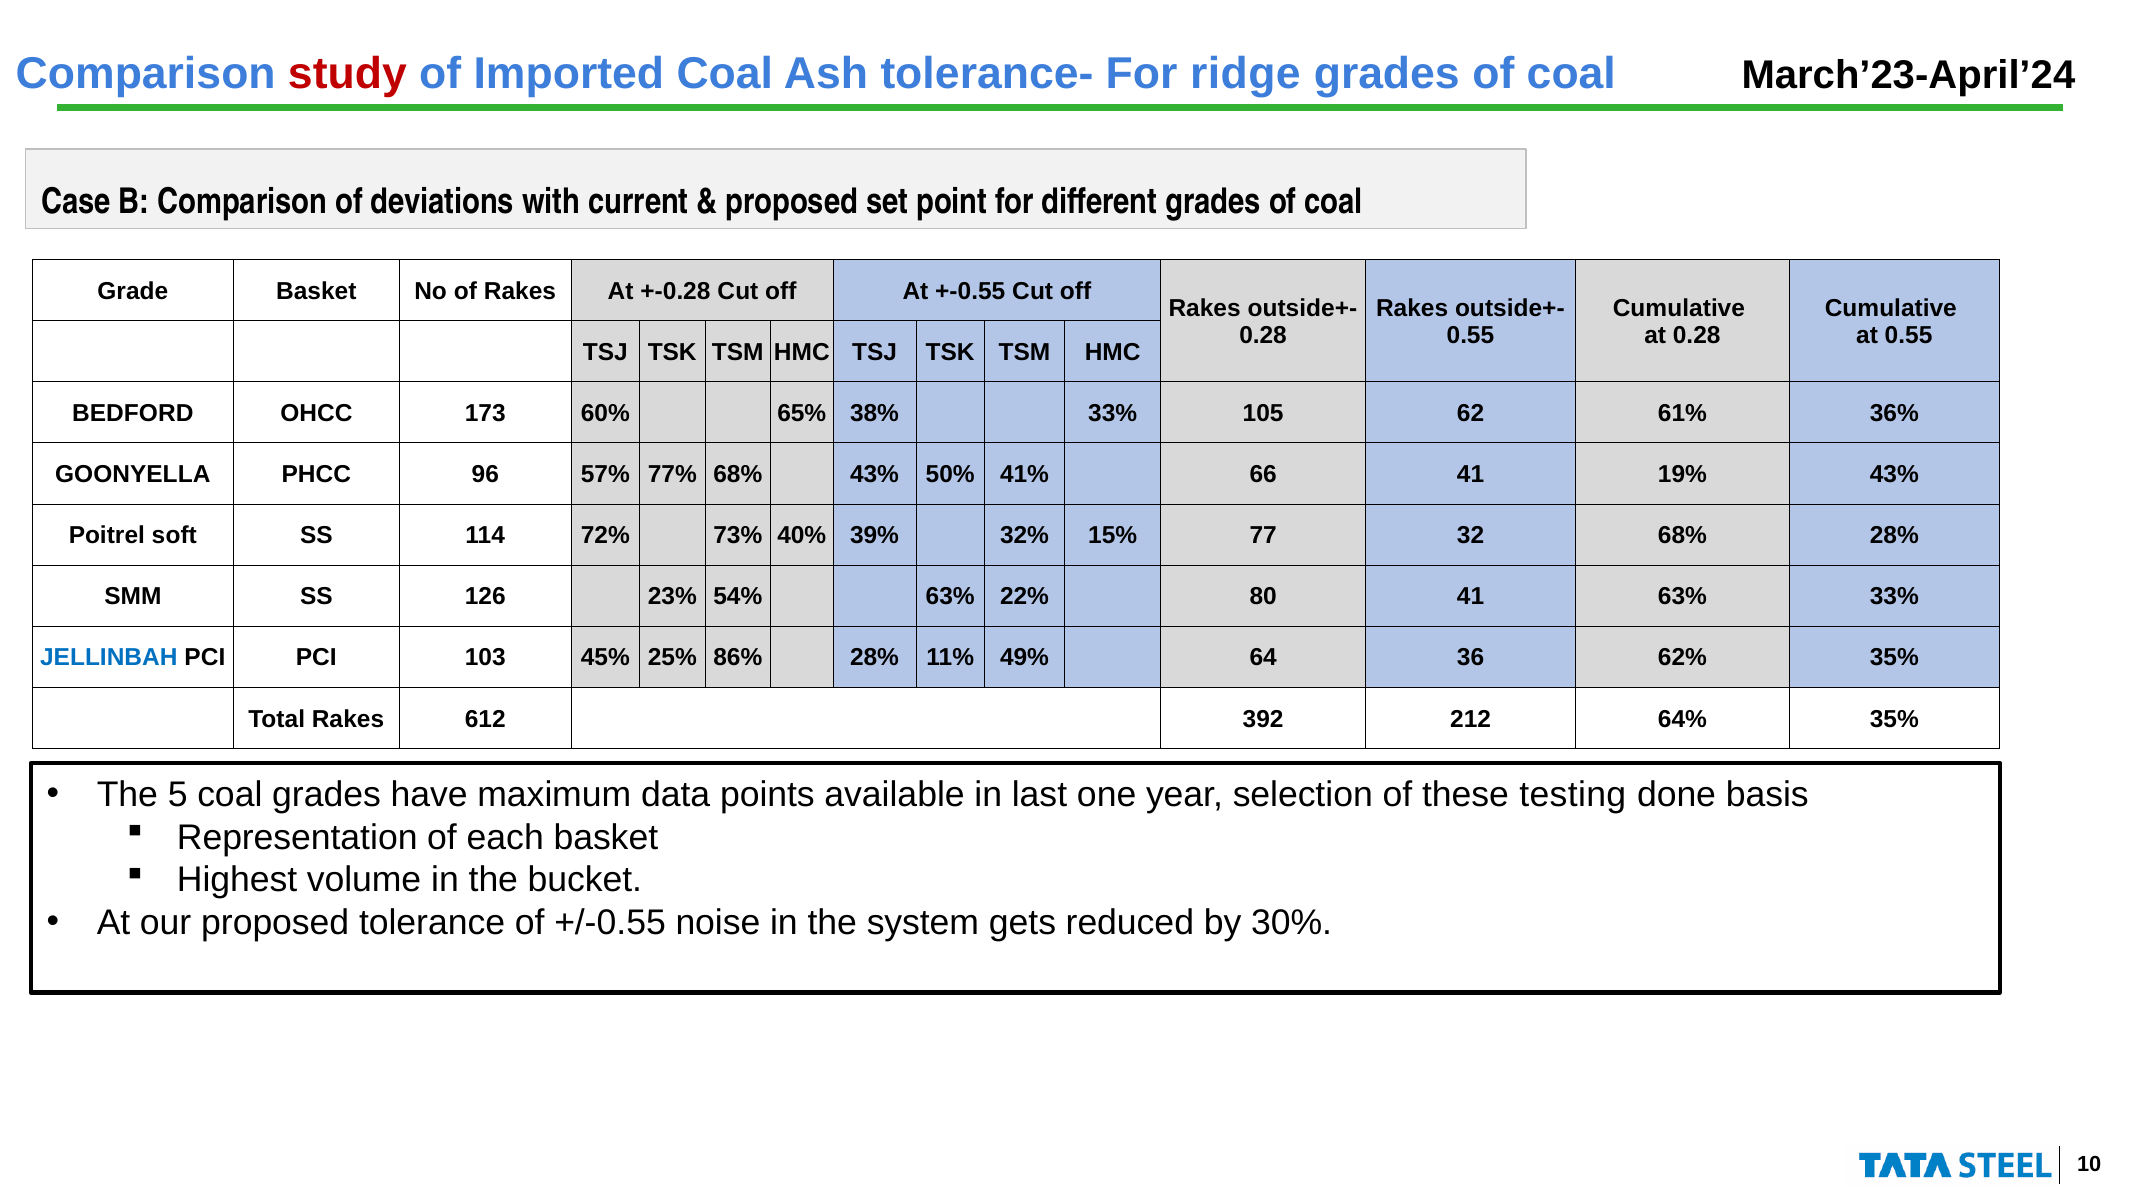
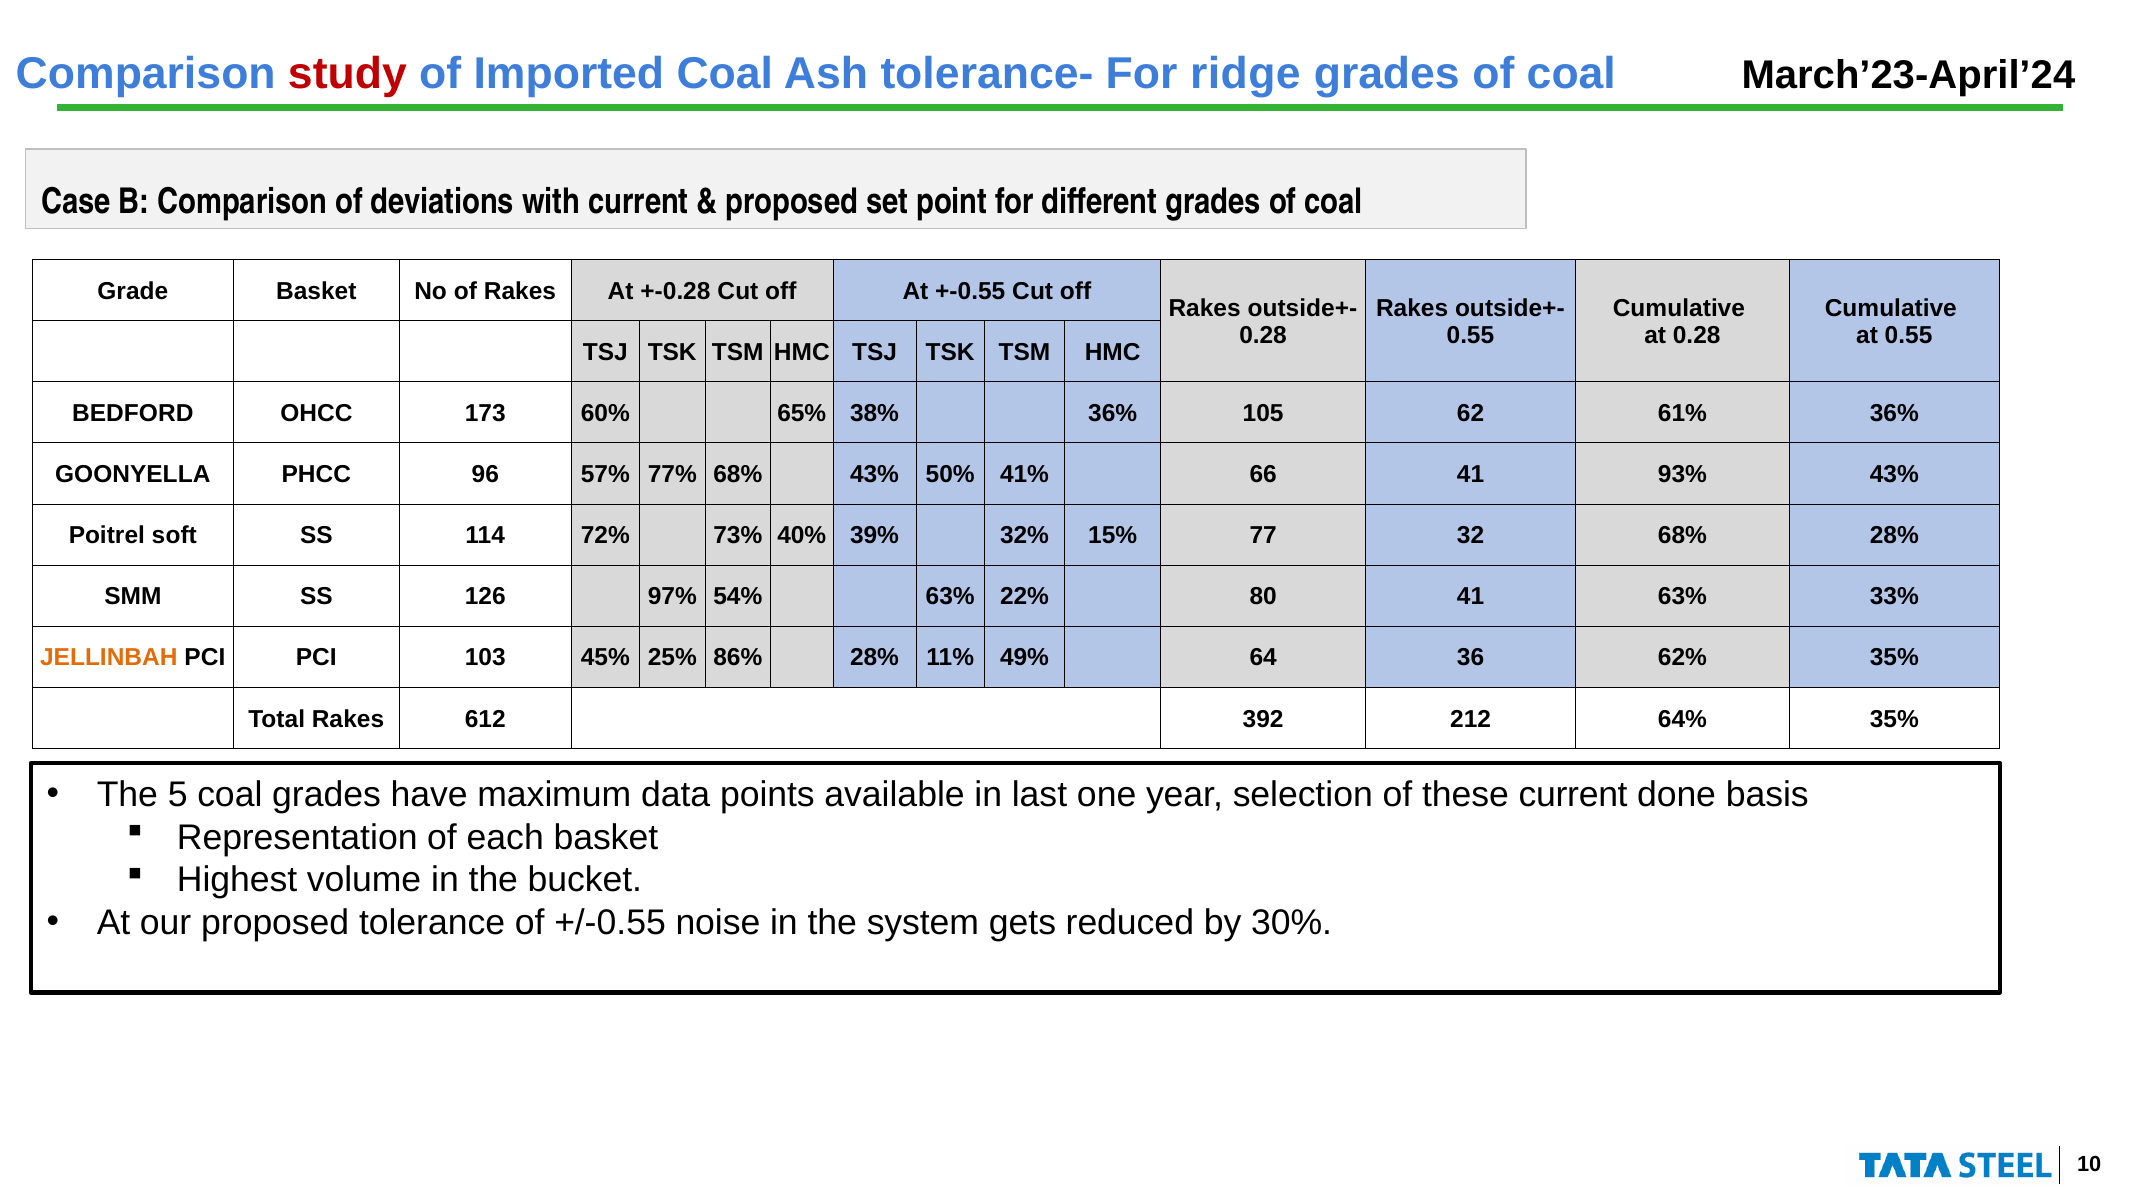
38% 33%: 33% -> 36% (1113, 413)
19%: 19% -> 93% (1682, 475)
23%: 23% -> 97% (672, 597)
JELLINBAH colour: blue -> orange (109, 658)
these testing: testing -> current (1573, 795)
